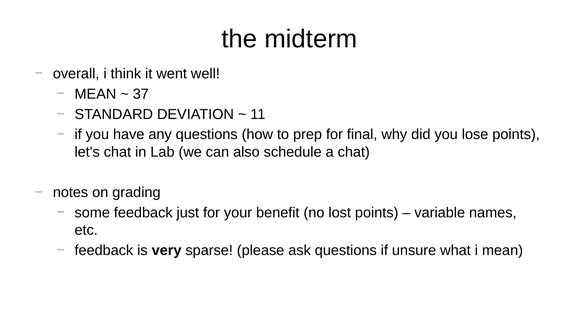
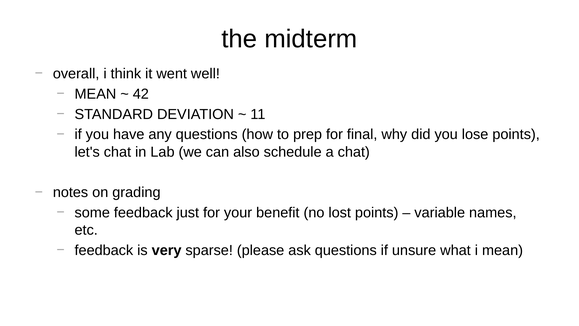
37: 37 -> 42 (141, 94)
